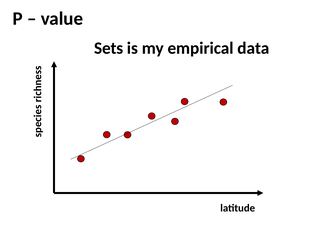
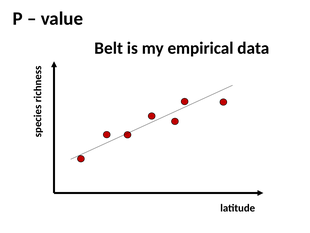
Sets: Sets -> Belt (109, 48)
